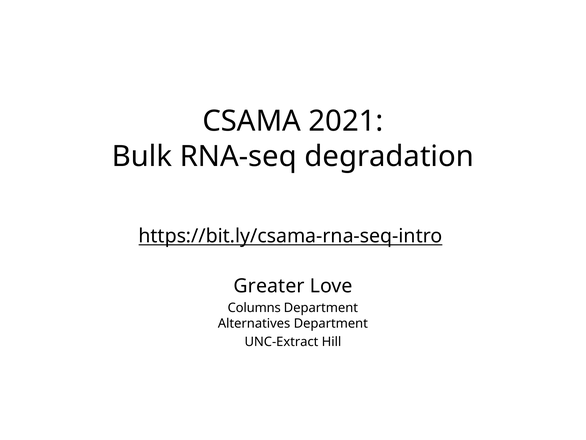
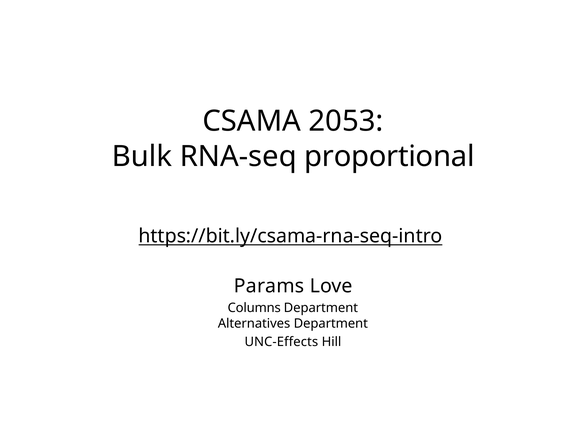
2021: 2021 -> 2053 (346, 121)
degradation: degradation -> proportional (389, 156)
Greater: Greater -> Params (269, 286)
UNC-Extract: UNC-Extract -> UNC-Effects (281, 341)
